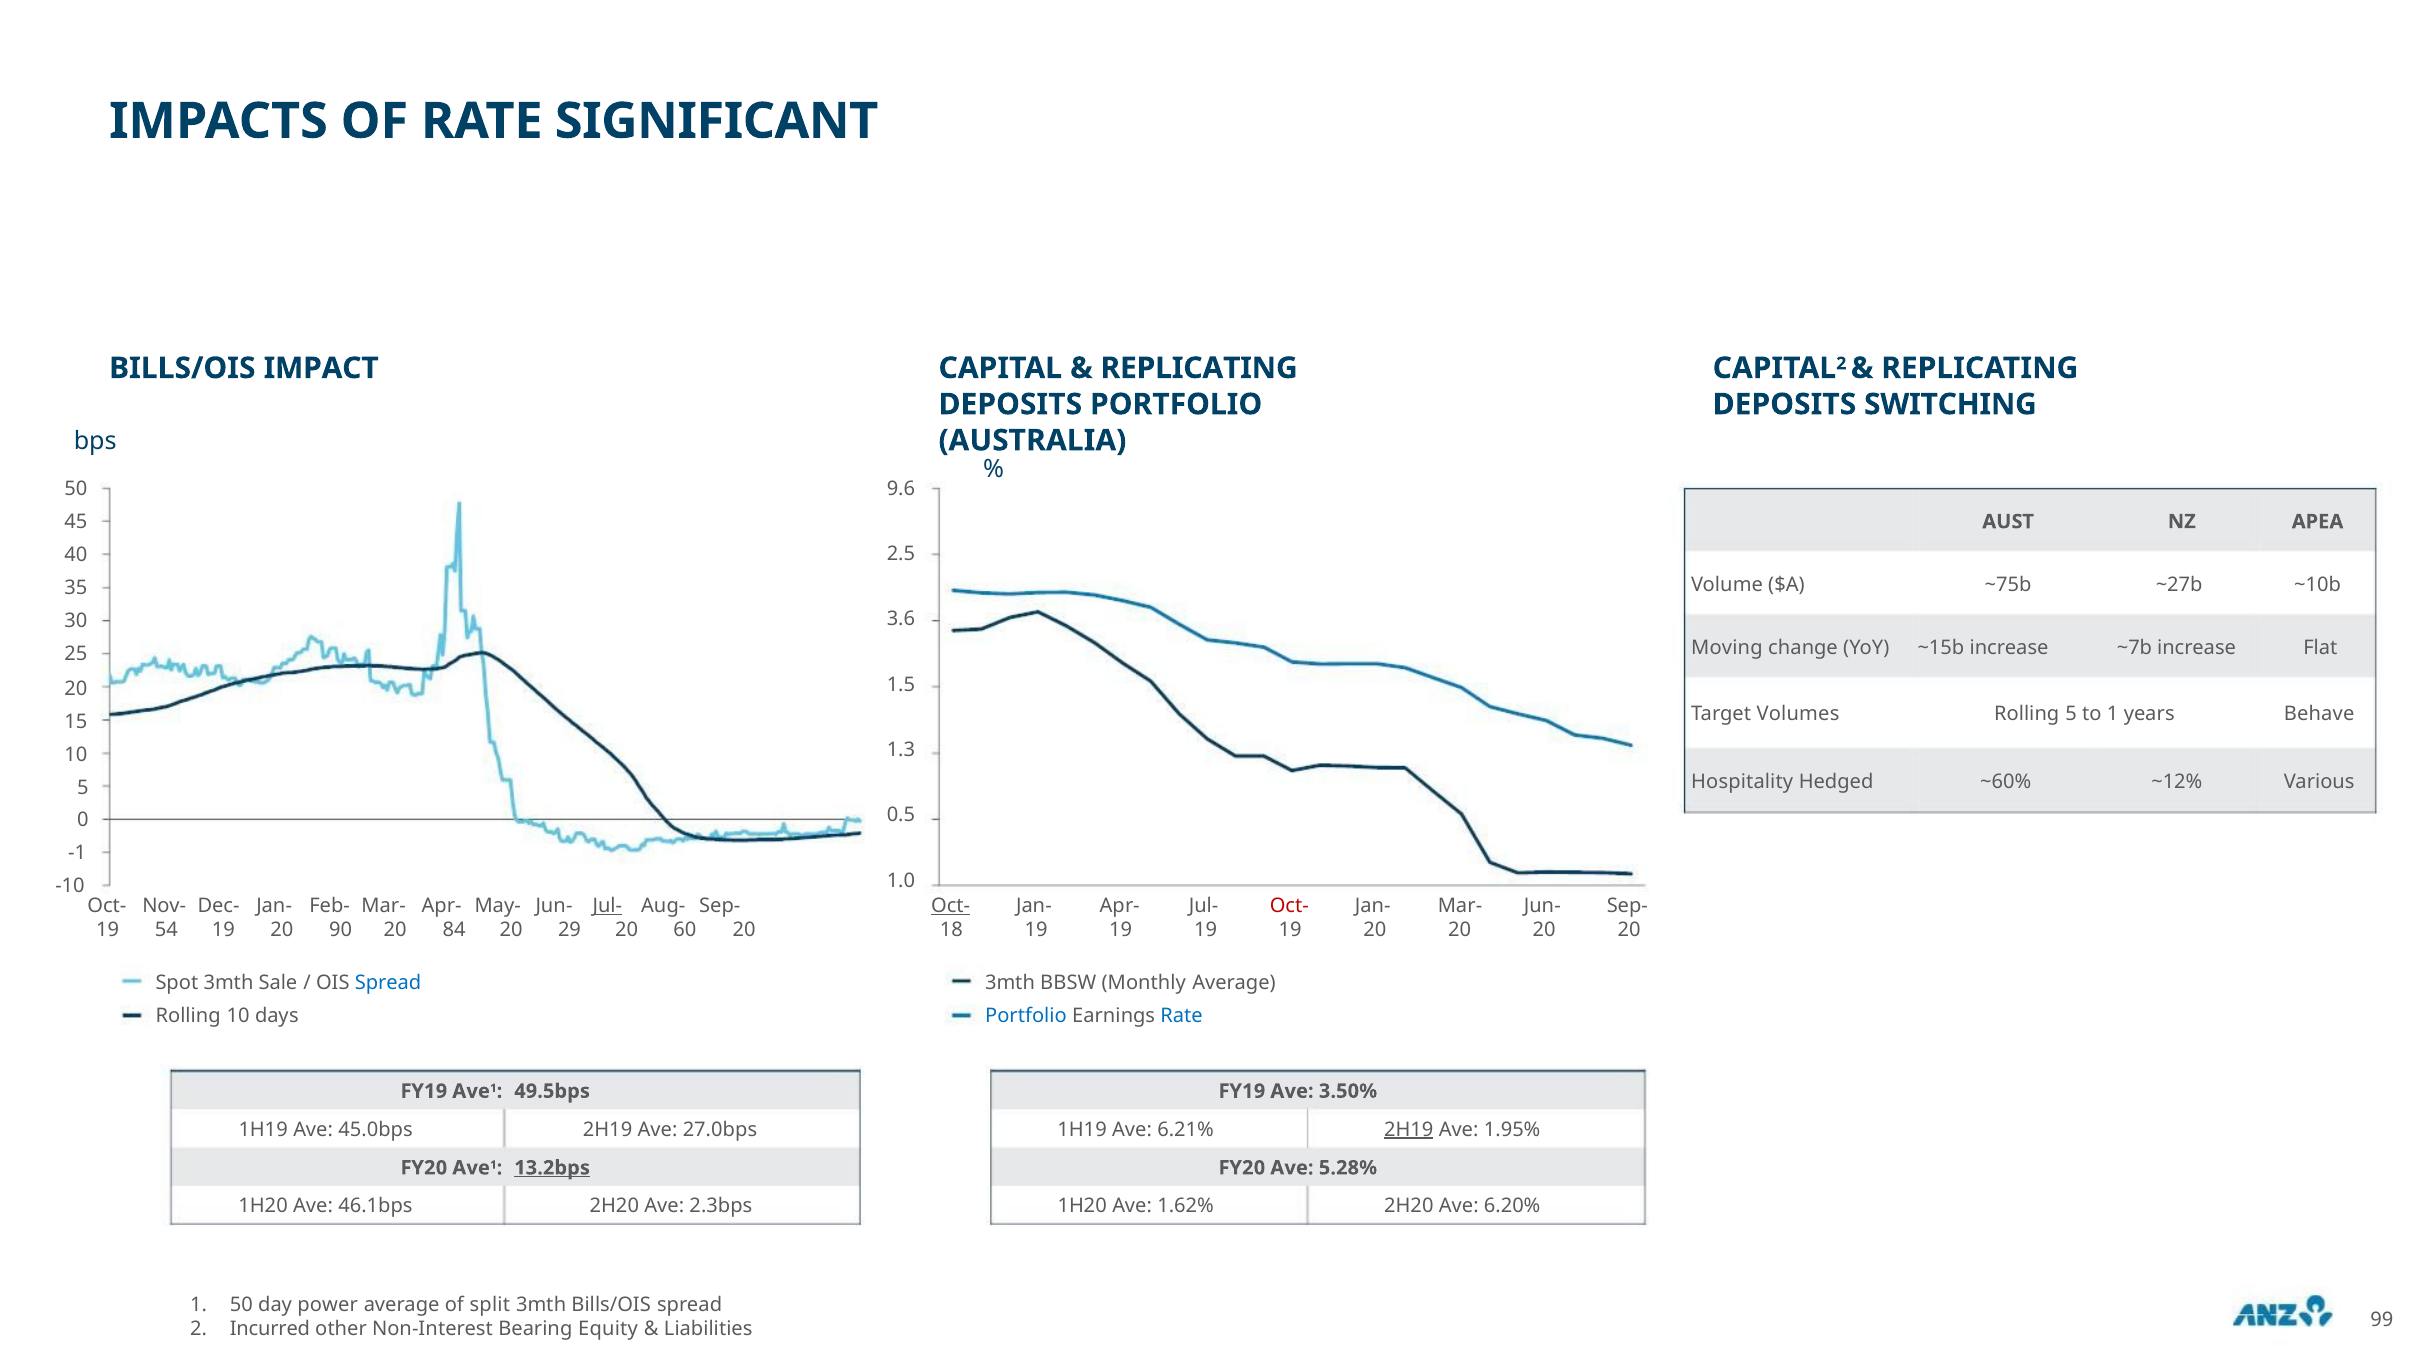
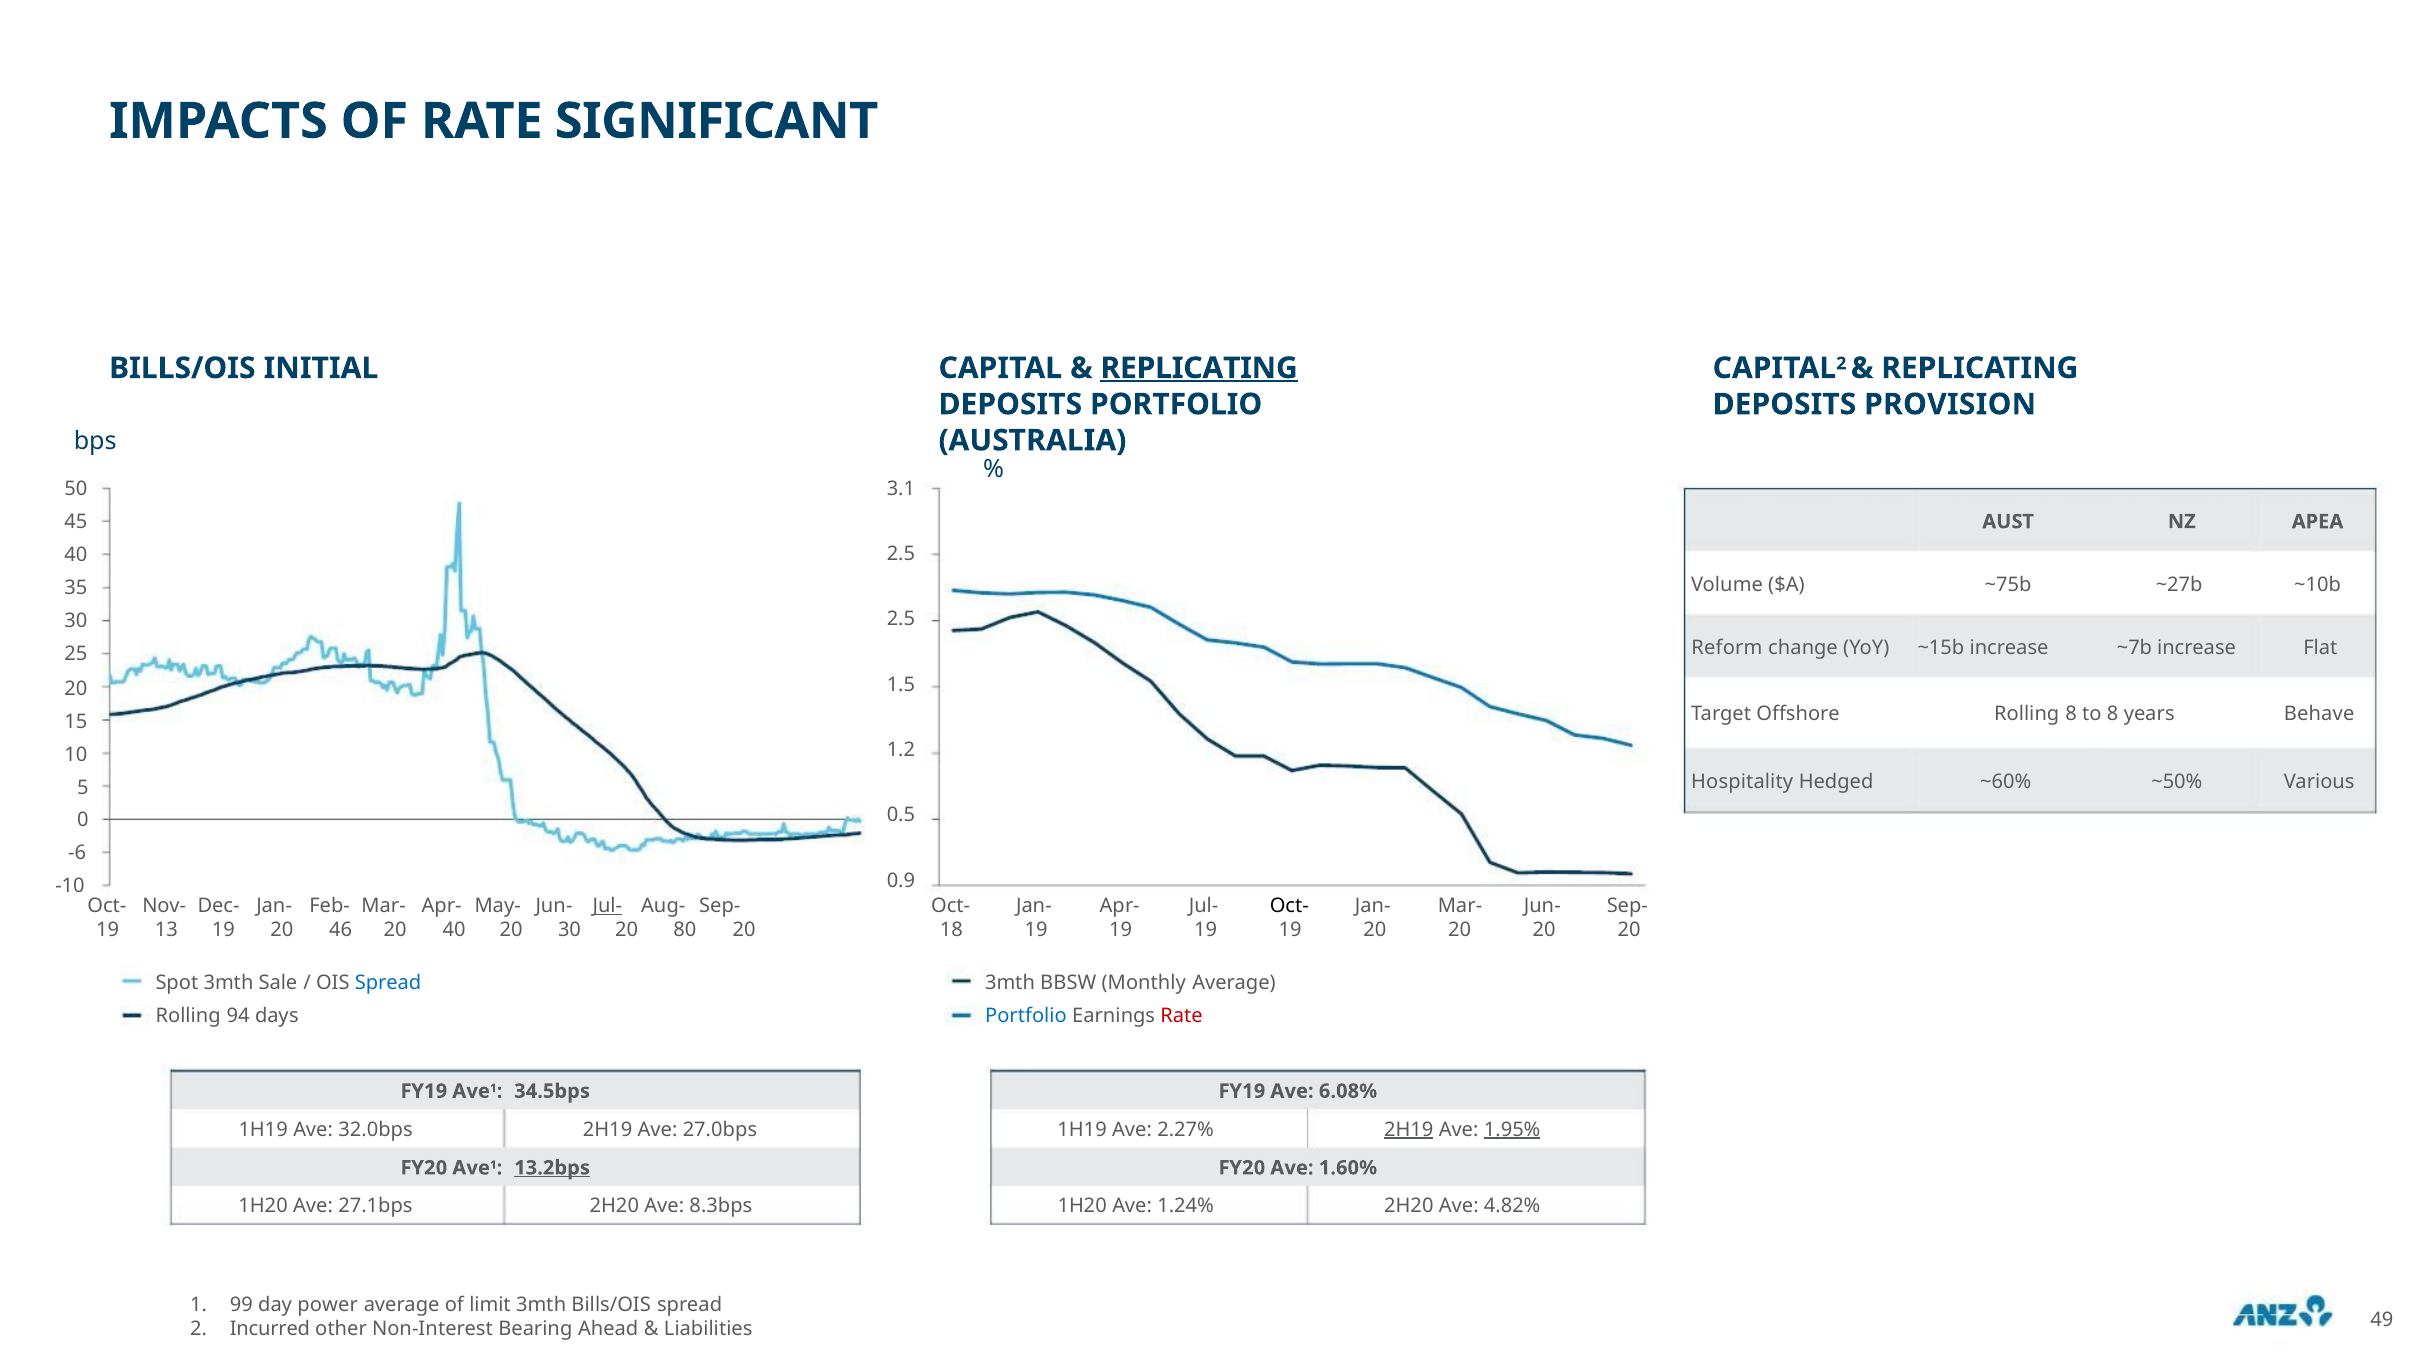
IMPACT: IMPACT -> INITIAL (321, 368)
REPLICATING underline: none -> present (1199, 368)
SWITCHING: SWITCHING -> PROVISION (1950, 404)
9.6: 9.6 -> 3.1 (901, 489)
3.6: 3.6 -> 2.5 (901, 619)
Moving: Moving -> Reform (1727, 648)
Volumes: Volumes -> Offshore (1798, 714)
Rolling 5: 5 -> 8 (2071, 714)
to 1: 1 -> 8 (2113, 714)
1.3: 1.3 -> 1.2 (901, 750)
~12%: ~12% -> ~50% (2177, 782)
-1: -1 -> -6 (77, 853)
1.0: 1.0 -> 0.9 (901, 881)
Oct- underline: present -> none (951, 906)
Oct- colour: red -> black (1289, 906)
54: 54 -> 13 (166, 930)
90: 90 -> 46 (341, 930)
20 84: 84 -> 40 (454, 930)
20 29: 29 -> 30 (570, 930)
60: 60 -> 80 (685, 930)
Rolling 10: 10 -> 94 (238, 1016)
Rate colour: blue -> red (1182, 1016)
49.5bps: 49.5bps -> 34.5bps (552, 1091)
3.50%: 3.50% -> 6.08% (1348, 1091)
45.0bps: 45.0bps -> 32.0bps (376, 1130)
1.95% underline: none -> present (1512, 1130)
6.21%: 6.21% -> 2.27% (1186, 1130)
5.28%: 5.28% -> 1.60% (1348, 1168)
46.1bps: 46.1bps -> 27.1bps (375, 1206)
2.3bps: 2.3bps -> 8.3bps (721, 1206)
1.62%: 1.62% -> 1.24% (1186, 1206)
6.20%: 6.20% -> 4.82% (1512, 1206)
1 50: 50 -> 99 (241, 1305)
split: split -> limit (490, 1305)
Equity: Equity -> Ahead (608, 1330)
99: 99 -> 49 (2382, 1320)
